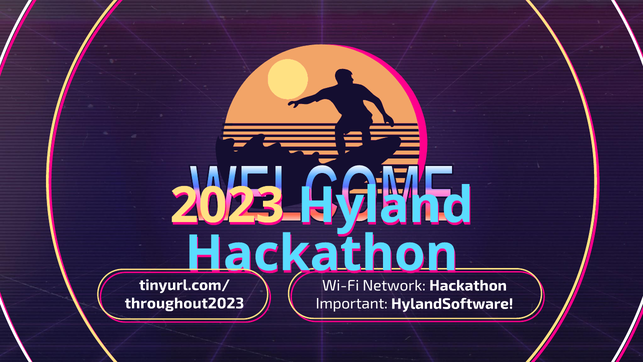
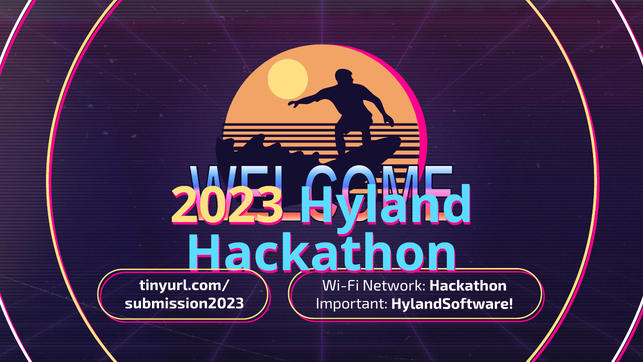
throughout2023: throughout2023 -> submission2023 (184, 303)
